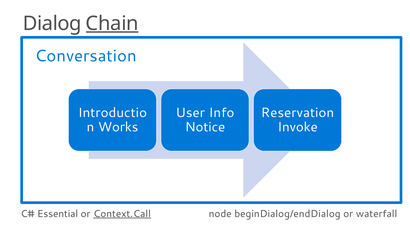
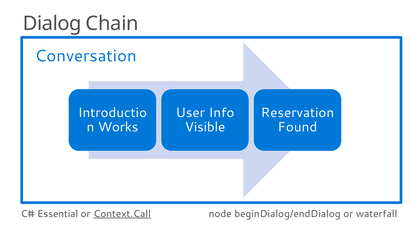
Chain underline: present -> none (112, 23)
Notice: Notice -> Visible (205, 127)
Invoke: Invoke -> Found (297, 127)
